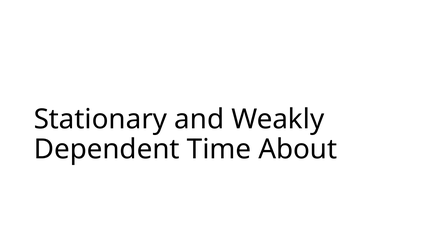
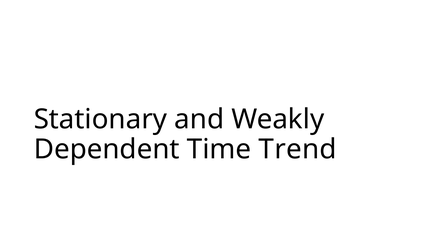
About: About -> Trend (298, 150)
